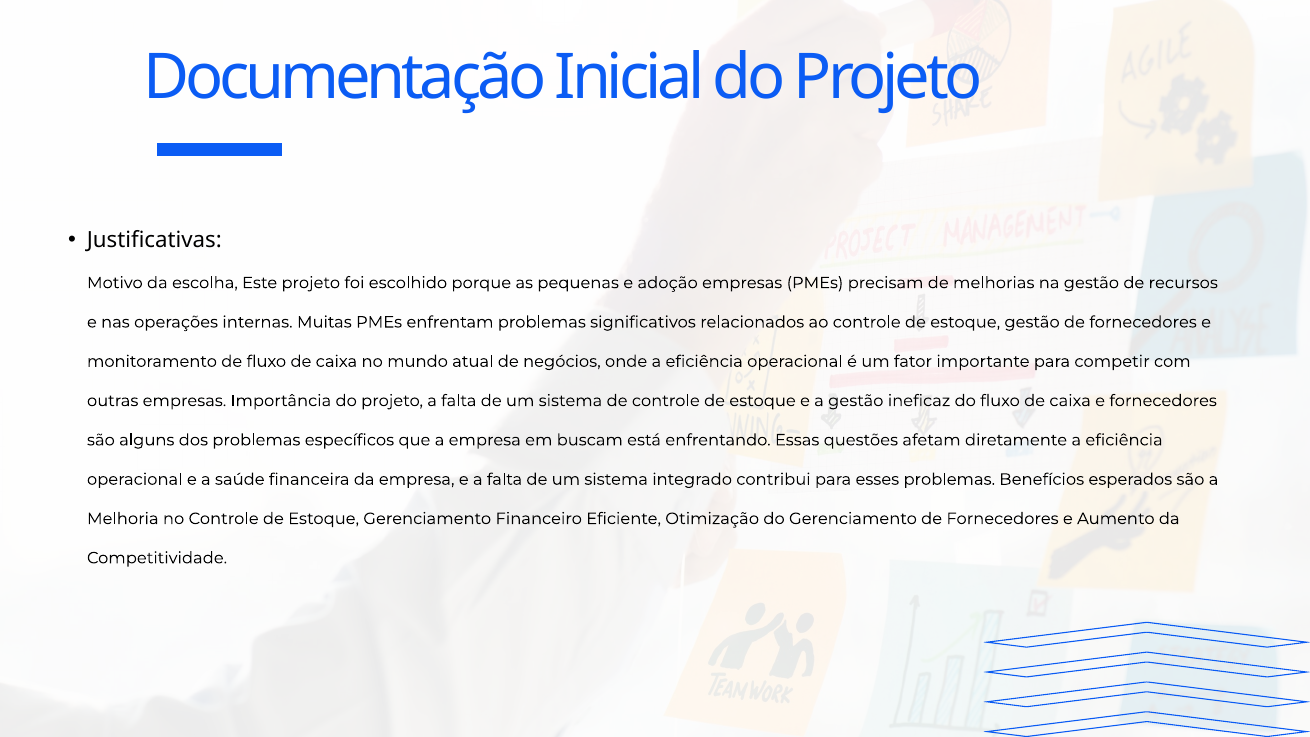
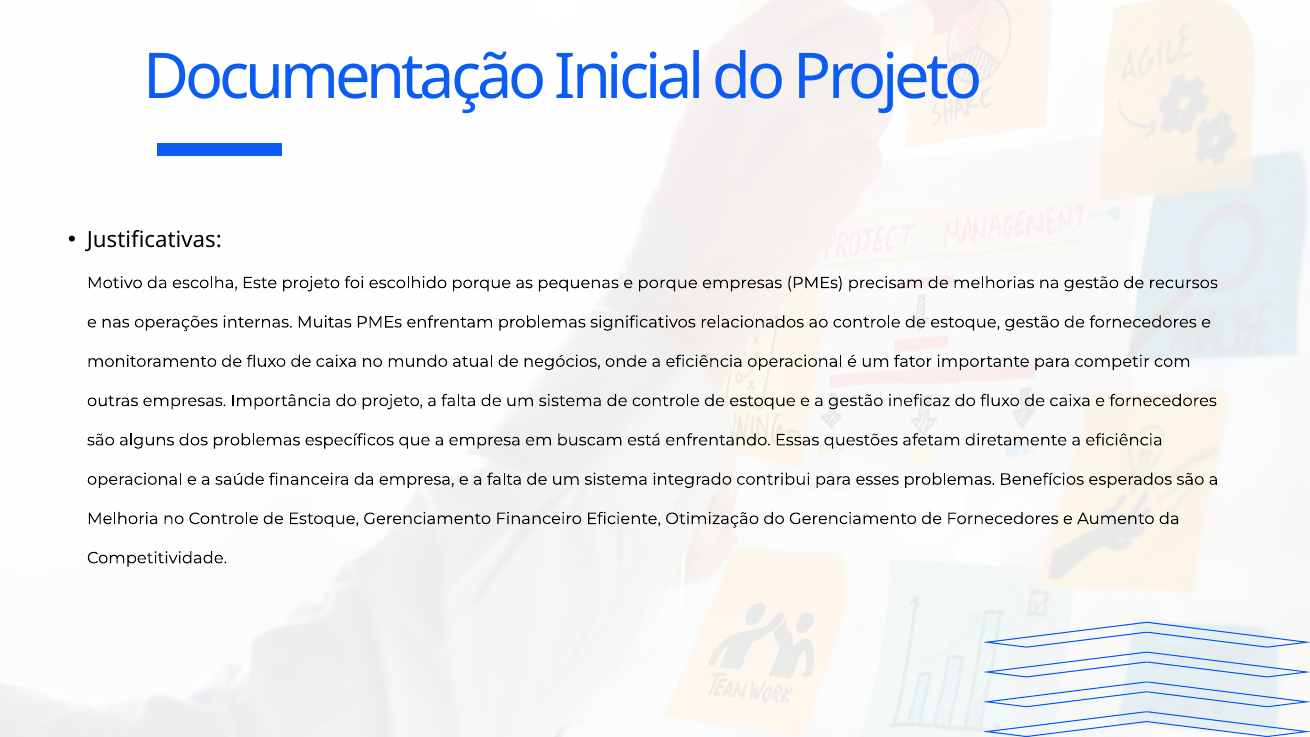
e adoção: adoção -> porque (668, 283)
